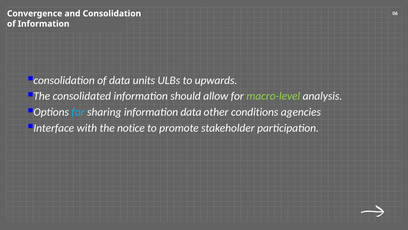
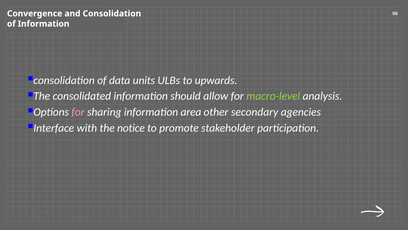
for colour: light blue -> pink (78, 112)
information data: data -> area (191, 112)
conditions: conditions -> secondary (255, 112)
